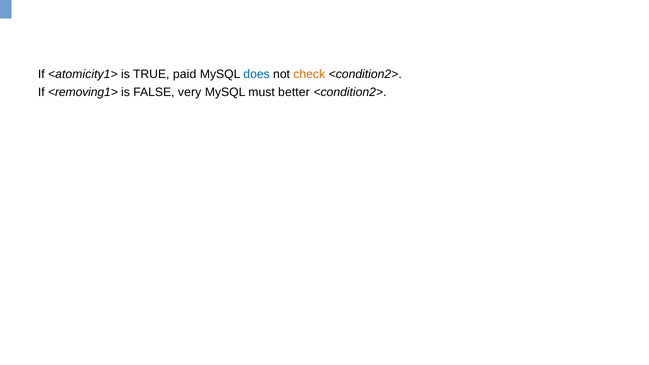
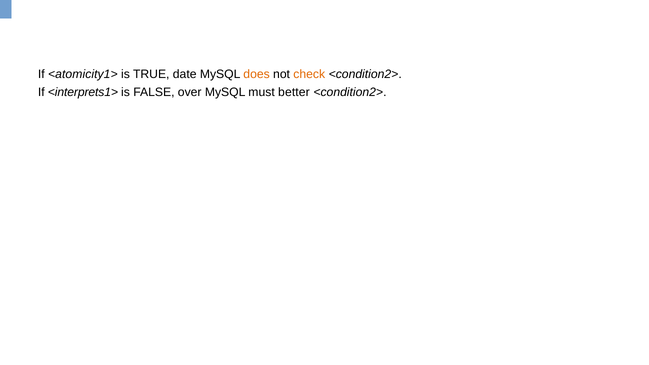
paid: paid -> date (185, 74)
does colour: blue -> orange (257, 74)
<removing1>: <removing1> -> <interprets1> (83, 92)
very: very -> over (190, 92)
